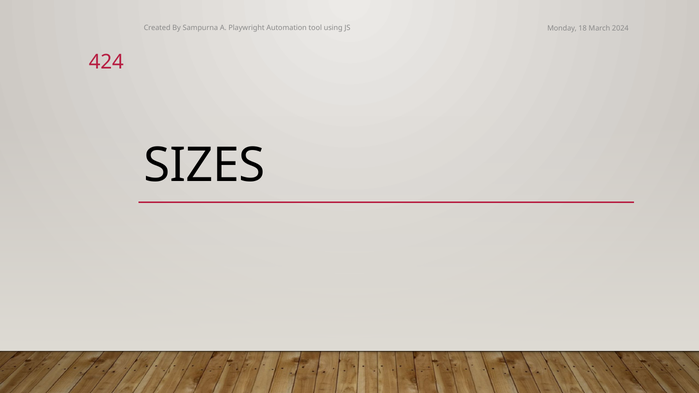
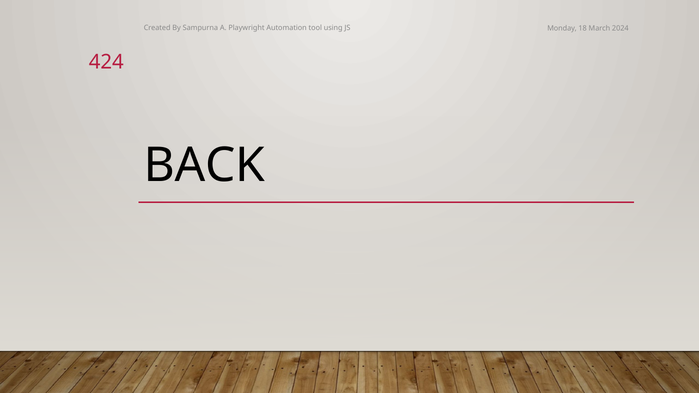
SIZES: SIZES -> BACK (204, 165)
